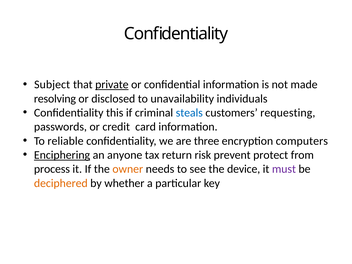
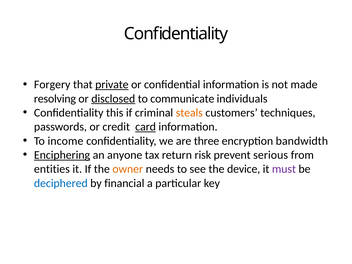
Subject: Subject -> Forgery (52, 85)
disclosed underline: none -> present (113, 99)
unavailability: unavailability -> communicate (182, 99)
steals colour: blue -> orange (189, 113)
requesting: requesting -> techniques (288, 113)
card underline: none -> present (146, 127)
reliable: reliable -> income (65, 141)
computers: computers -> bandwidth (302, 141)
protect: protect -> serious (271, 155)
process: process -> entities (52, 169)
deciphered colour: orange -> blue (61, 183)
whether: whether -> financial (124, 183)
